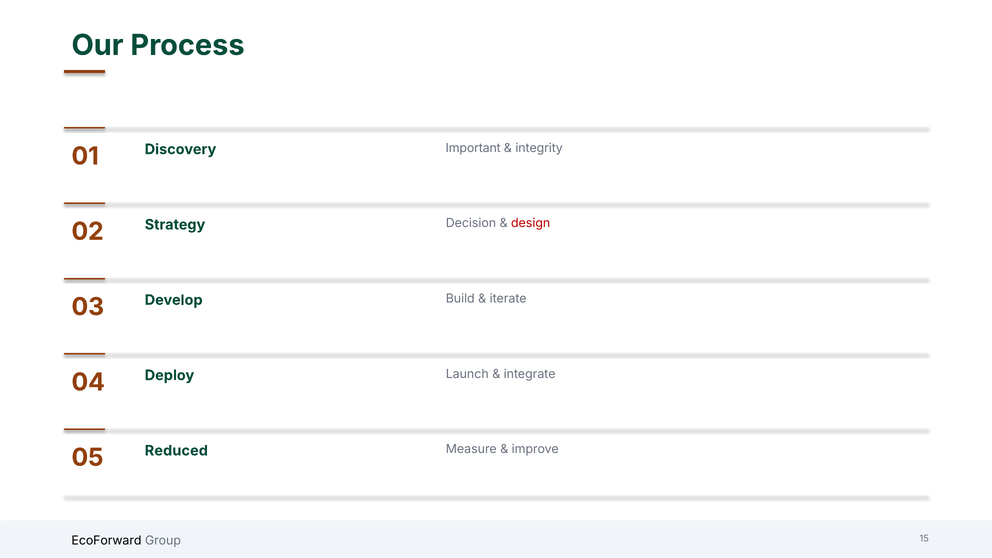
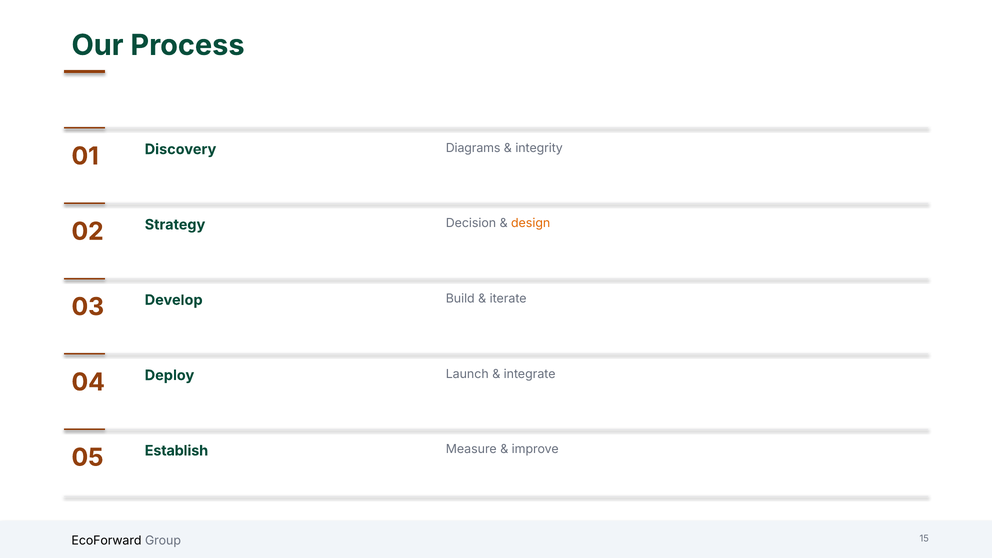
Important: Important -> Diagrams (473, 148)
design colour: red -> orange (531, 223)
Reduced: Reduced -> Establish (176, 451)
